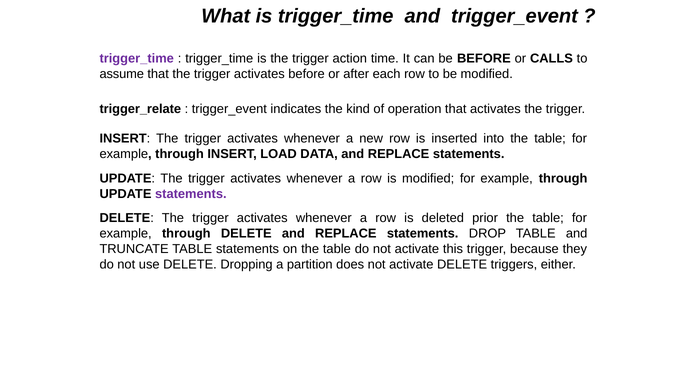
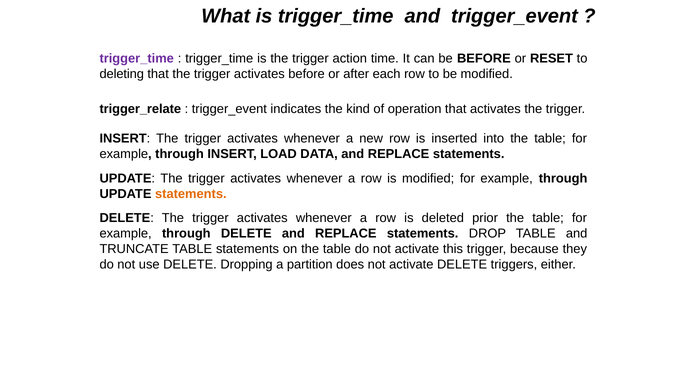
CALLS: CALLS -> RESET (551, 58)
assume: assume -> deleting (122, 74)
statements colour: purple -> orange (191, 194)
